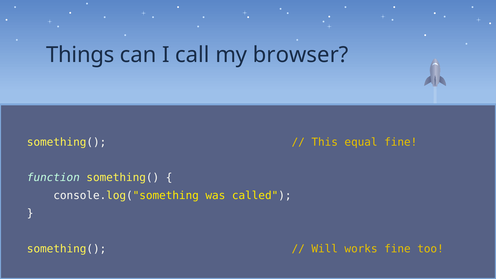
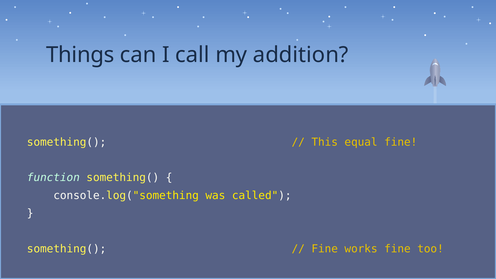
browser: browser -> addition (301, 55)
Will: Will -> Fine (325, 249)
